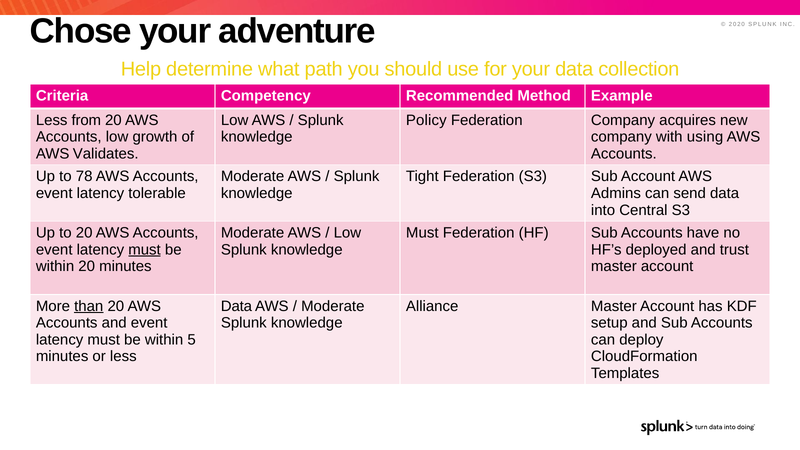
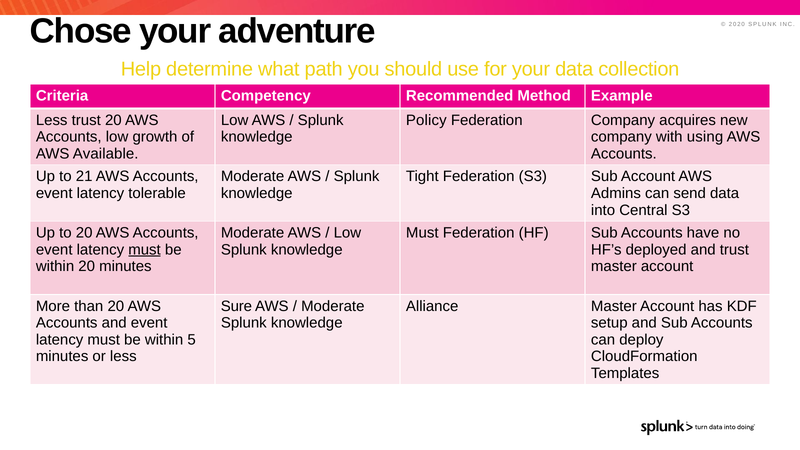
Less from: from -> trust (86, 120)
Validates: Validates -> Available (106, 154)
78: 78 -> 21 (84, 176)
than underline: present -> none (89, 306)
Data: Data -> Sure (236, 306)
